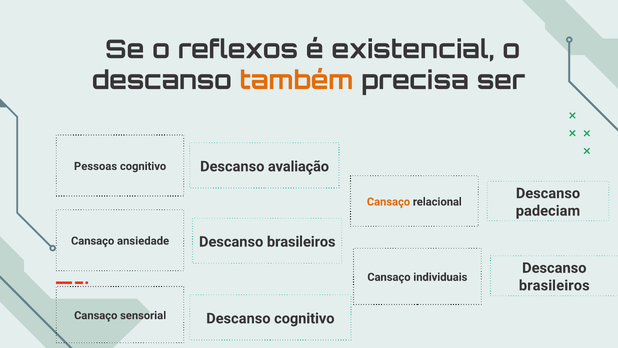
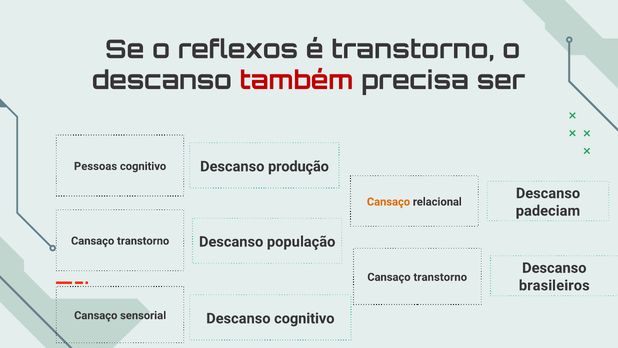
é existencial: existencial -> transtorno (413, 50)
também colour: orange -> red (297, 81)
avaliação: avaliação -> produção (298, 166)
brasileiros: brasileiros -> população (301, 242)
ansiedade: ansiedade -> transtorno (143, 241)
individuais: individuais -> transtorno (440, 277)
